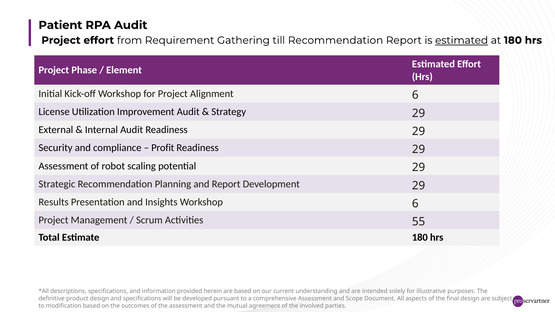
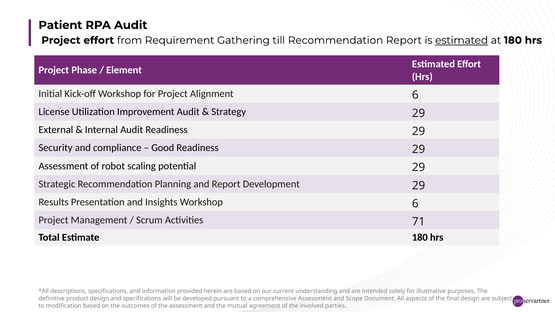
Profit: Profit -> Good (163, 148)
55: 55 -> 71 (419, 222)
